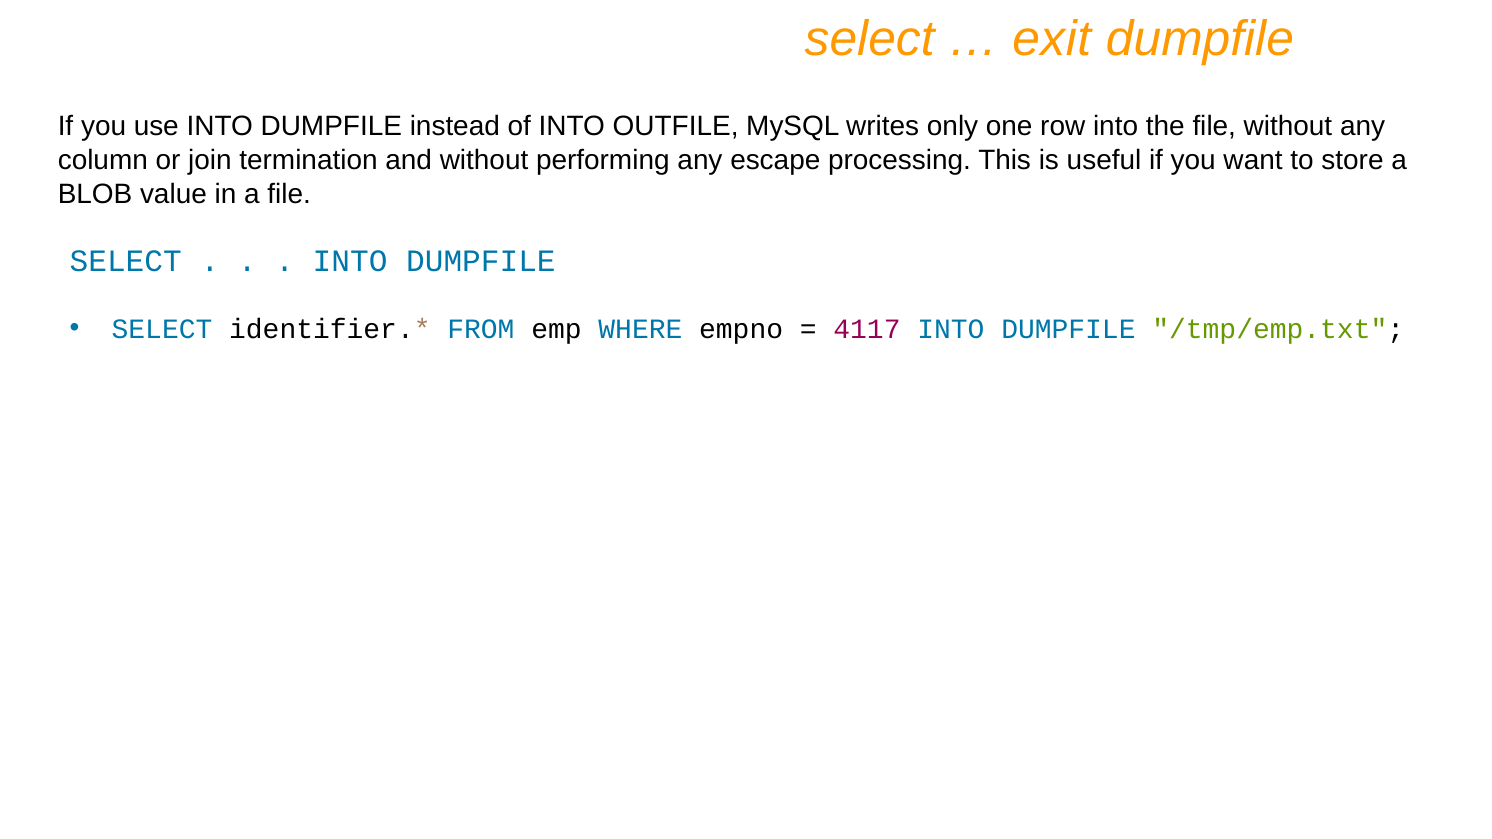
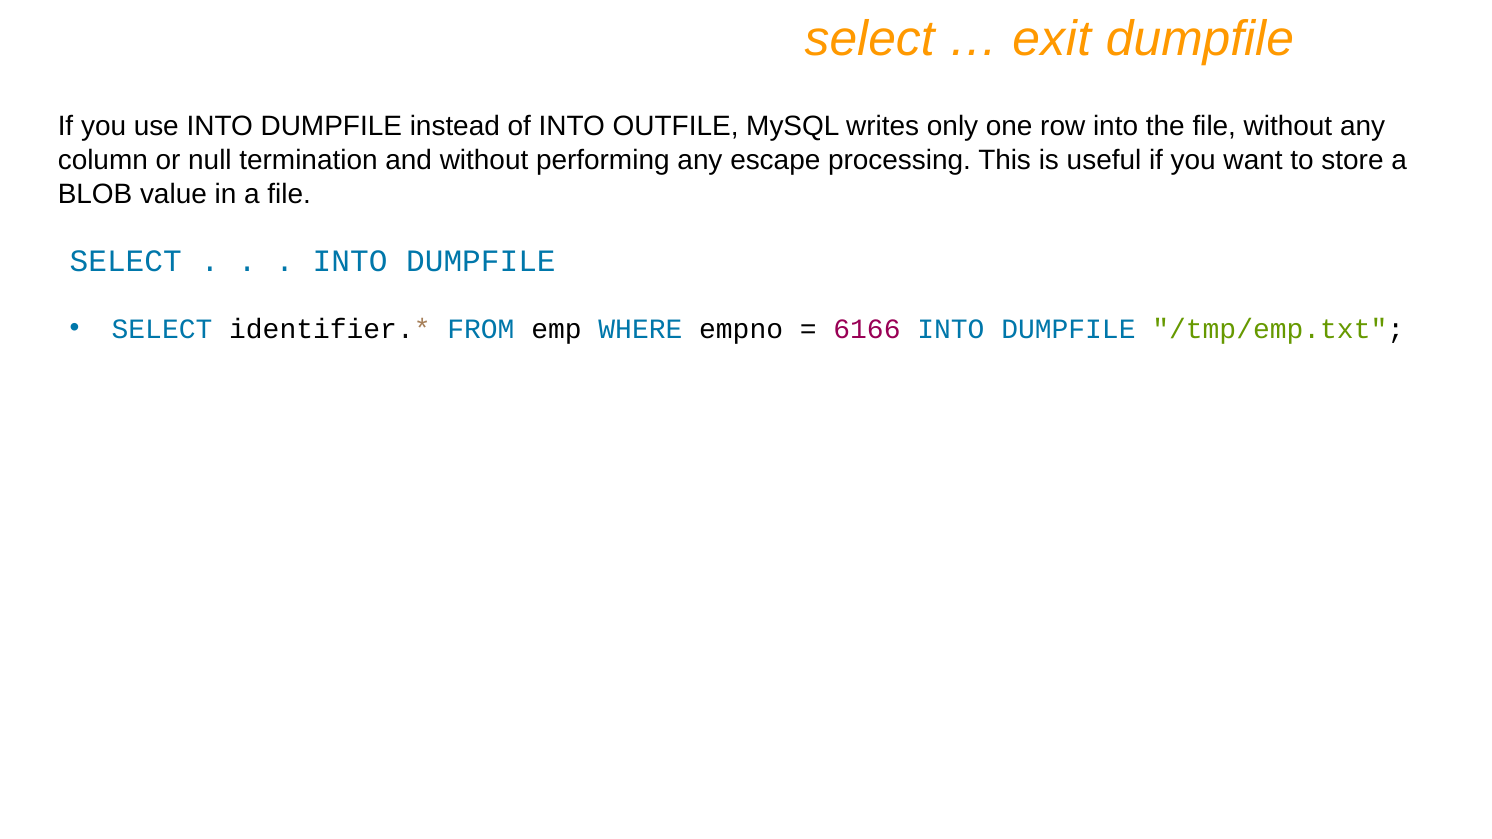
join: join -> null (210, 160)
4117: 4117 -> 6166 (867, 329)
